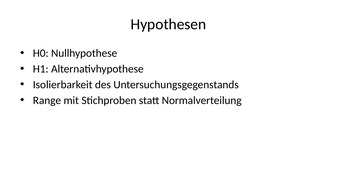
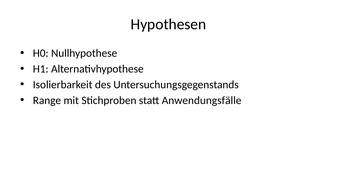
Normalverteilung: Normalverteilung -> Anwendungsfälle (202, 101)
